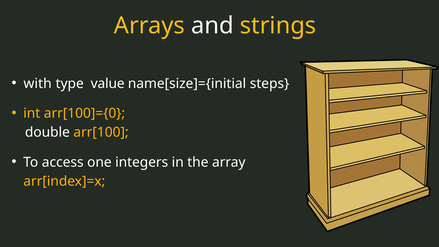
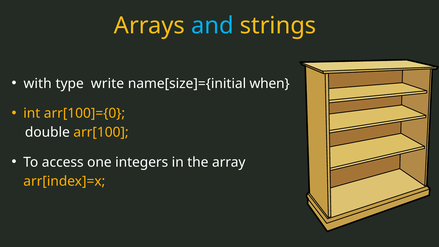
and colour: white -> light blue (212, 26)
value: value -> write (108, 84)
steps: steps -> when (270, 84)
